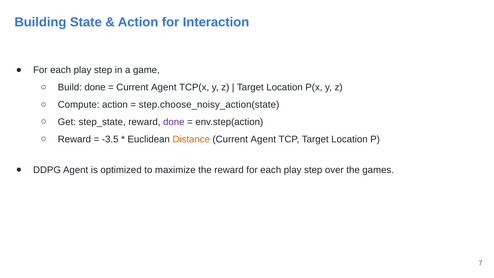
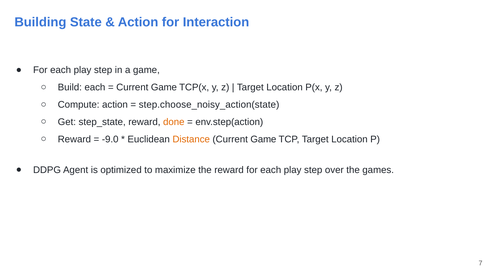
Build done: done -> each (95, 87)
Agent: Agent -> Game (164, 87)
done colour: purple -> orange (174, 122)
-3.5: -3.5 -> -9.0 (110, 139)
Agent: Agent -> Game (263, 139)
